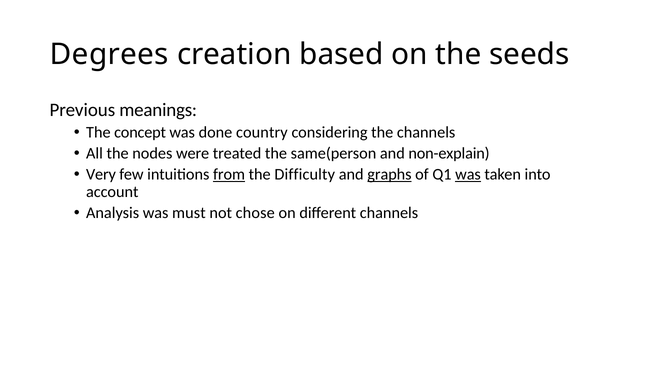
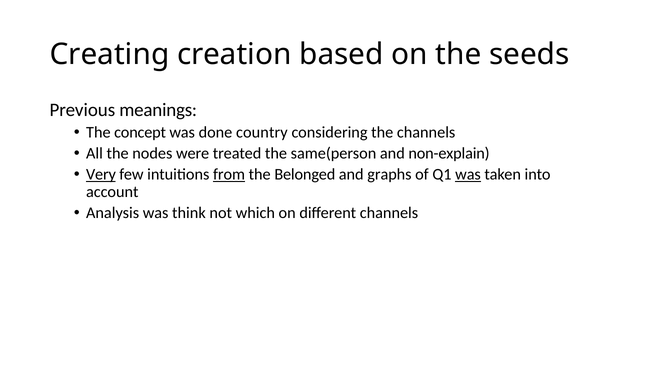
Degrees: Degrees -> Creating (109, 55)
Very underline: none -> present (101, 174)
Difficulty: Difficulty -> Belonged (305, 174)
graphs underline: present -> none (389, 174)
must: must -> think (189, 213)
chose: chose -> which (255, 213)
